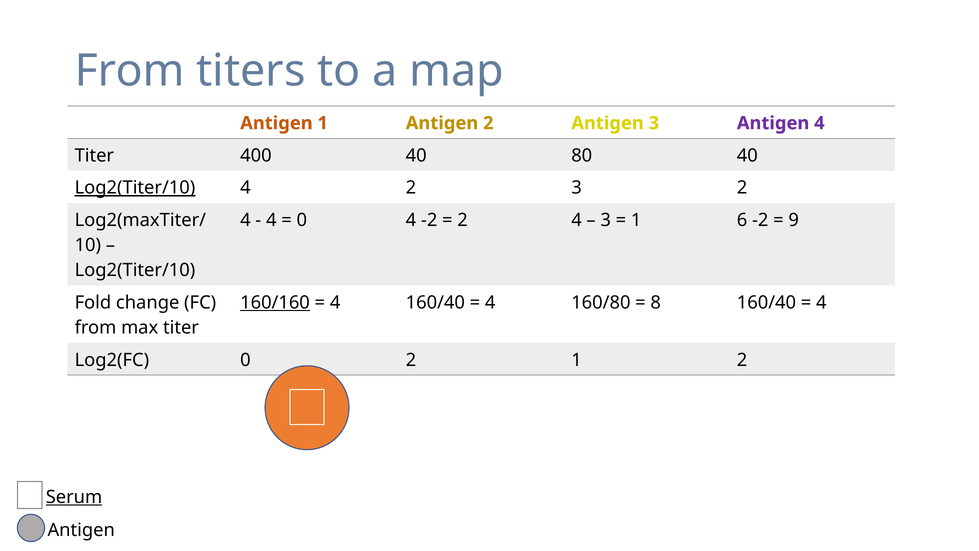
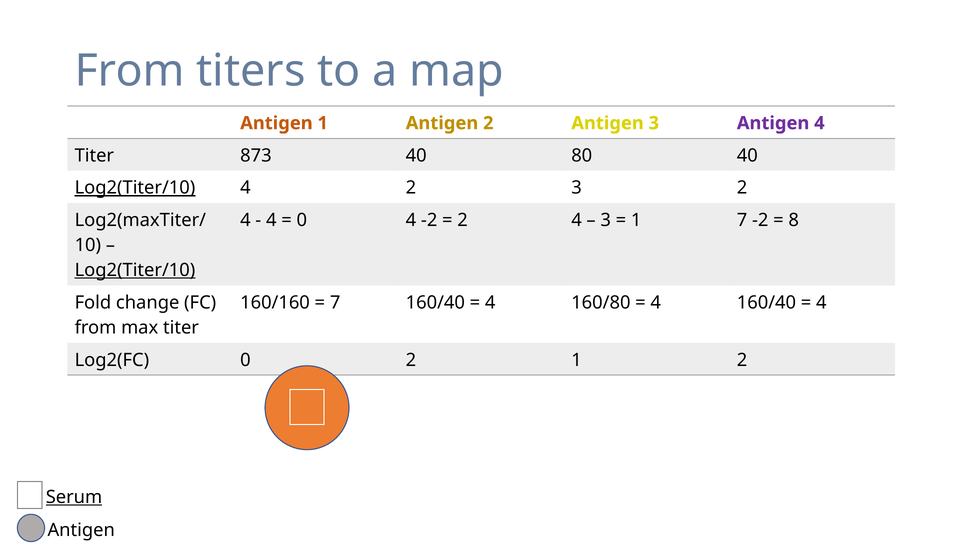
400: 400 -> 873 (256, 155)
1 6: 6 -> 7 (742, 220)
9: 9 -> 8 (794, 220)
Log2(Titer/10 underline: none -> present (135, 270)
160/160 underline: present -> none (275, 302)
4: 4 -> 7 (335, 302)
8: 8 -> 4 (656, 302)
